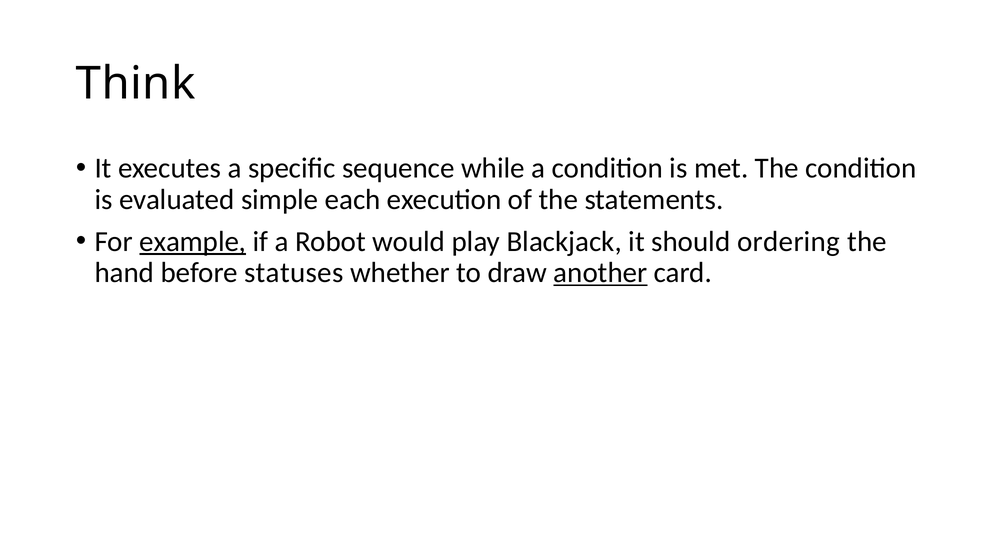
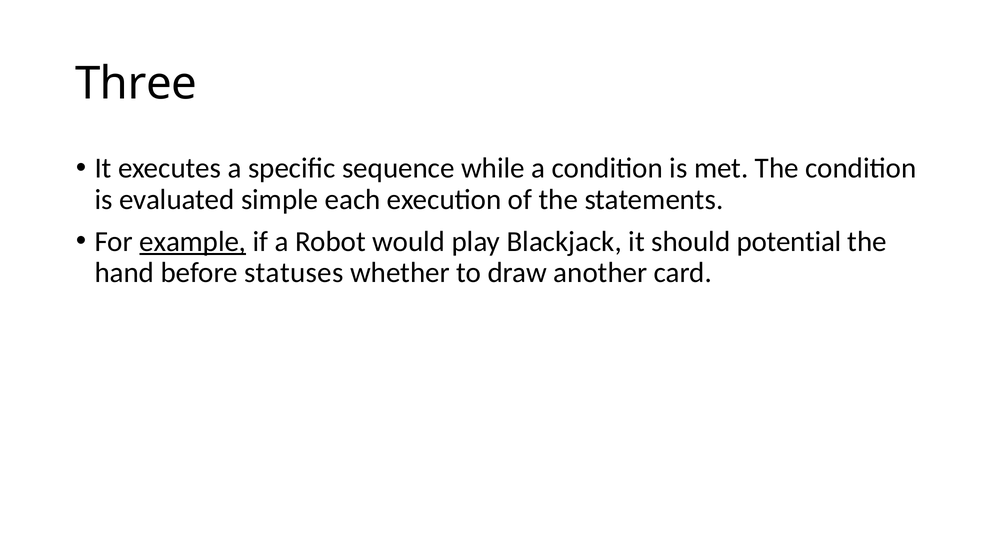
Think: Think -> Three (136, 84)
ordering: ordering -> potential (789, 242)
another underline: present -> none (600, 273)
